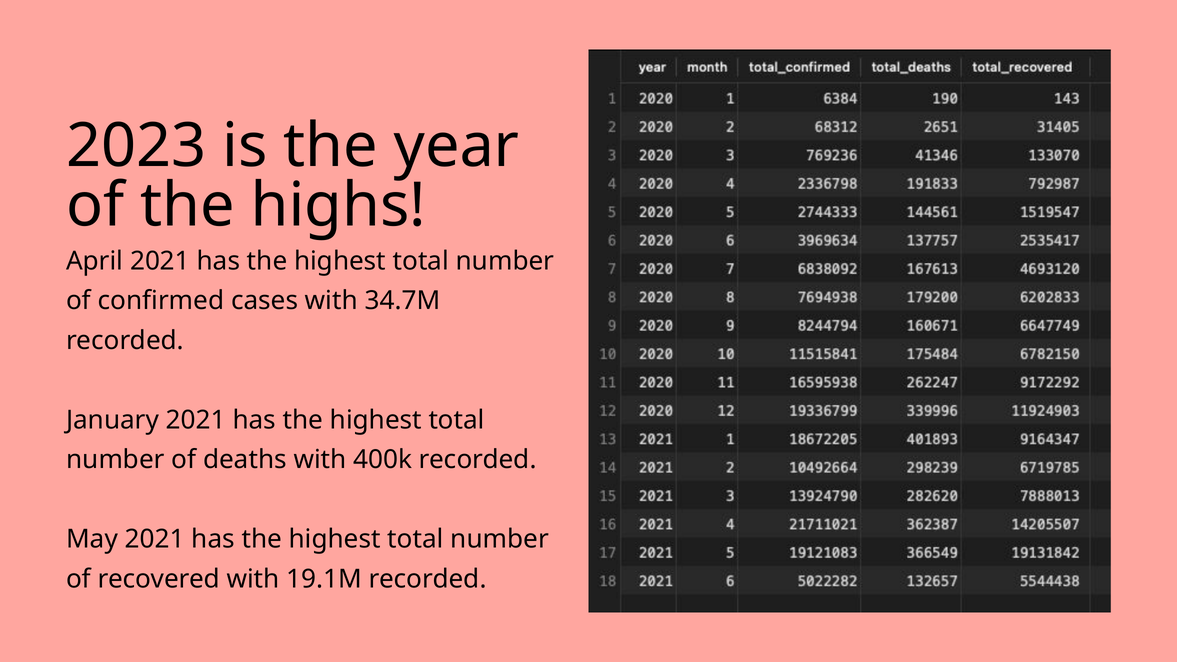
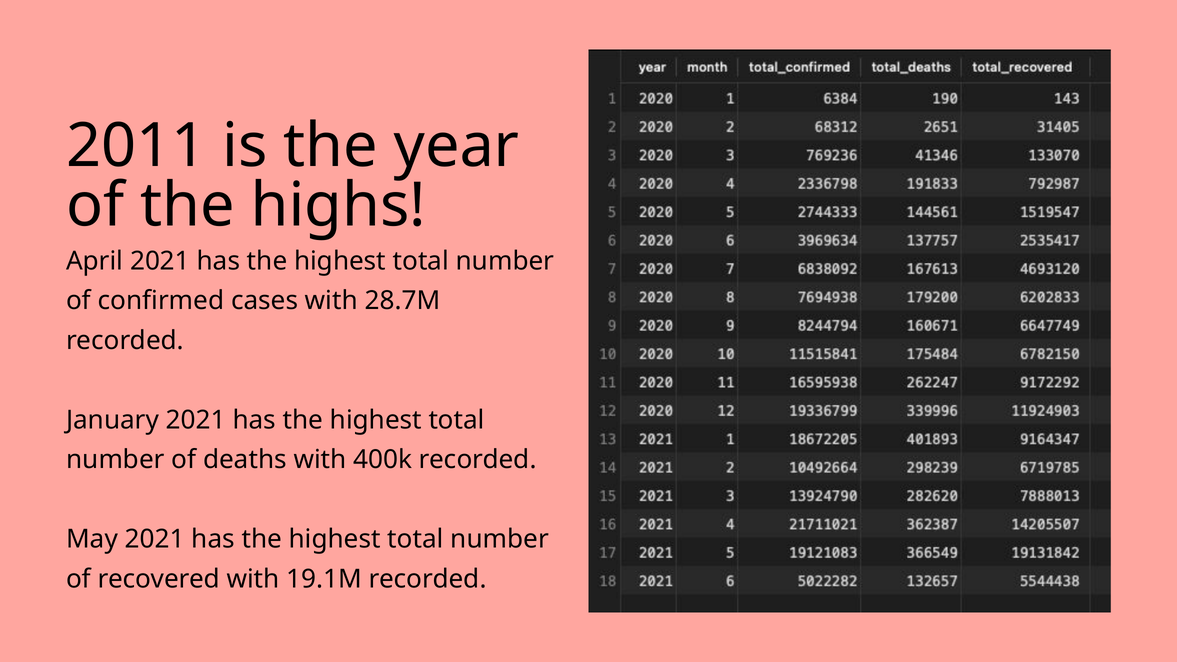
2023: 2023 -> 2011 (136, 146)
34.7M: 34.7M -> 28.7M (402, 301)
